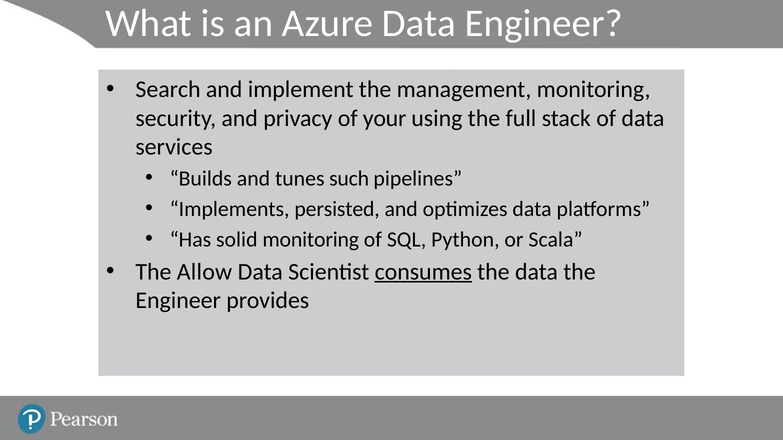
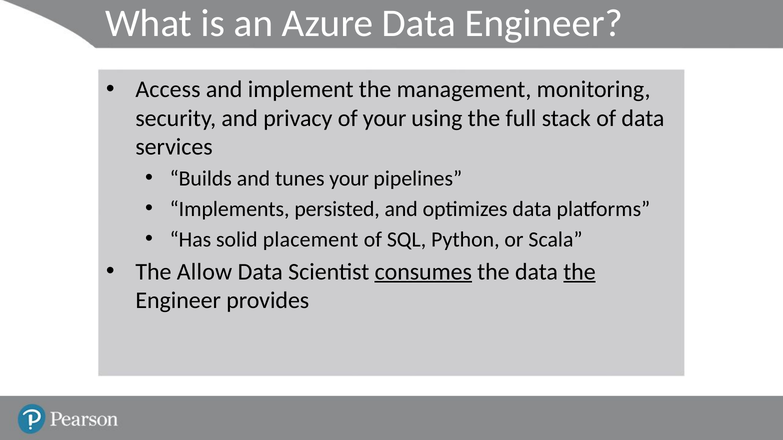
Search: Search -> Access (168, 90)
tunes such: such -> your (349, 179)
solid monitoring: monitoring -> placement (311, 240)
the underline: none -> present (579, 272)
